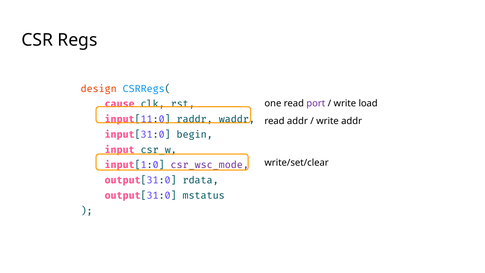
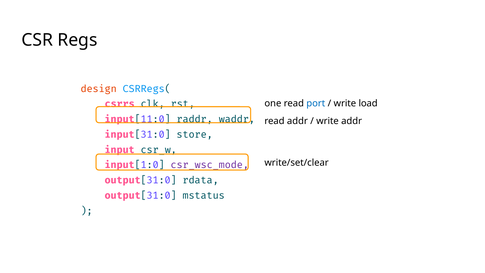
cause: cause -> csrrs (120, 104)
port colour: purple -> blue (316, 103)
begin: begin -> store (195, 135)
